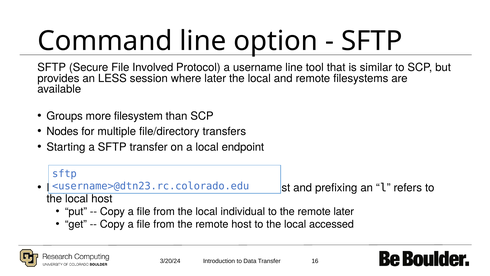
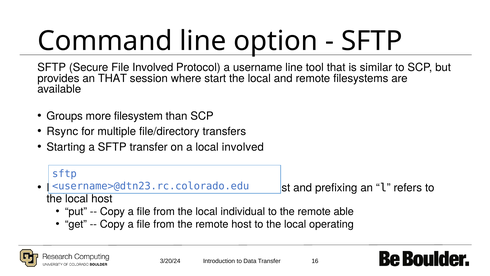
an LESS: LESS -> THAT (112, 78)
where later: later -> start (215, 78)
Nodes: Nodes -> Rsync (62, 131)
local endpoint: endpoint -> involved (243, 147)
remote later: later -> able (344, 211)
accessed: accessed -> operating (331, 224)
